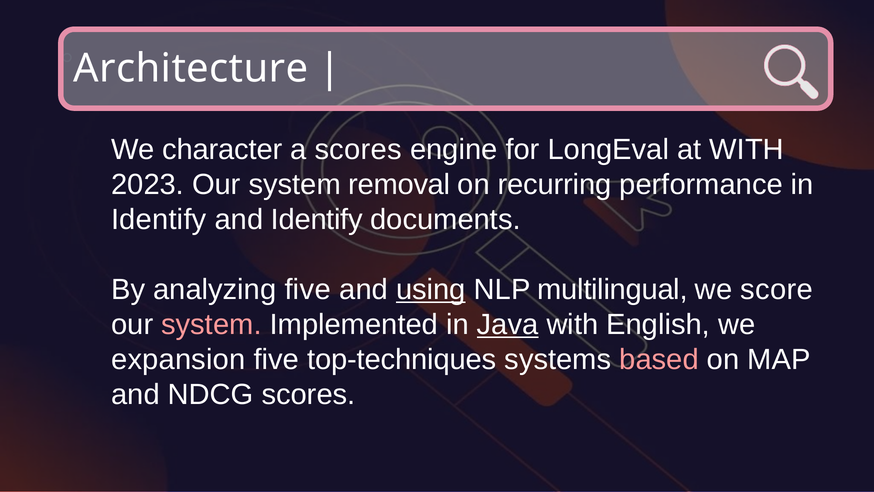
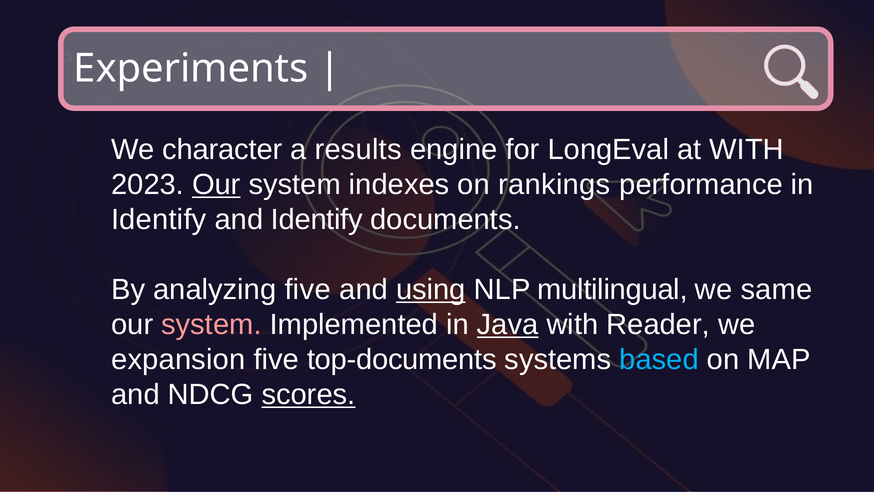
Architecture: Architecture -> Experiments (191, 68)
a scores: scores -> results (358, 150)
Our underline: none -> present (216, 185)
removal: removal -> indexes (399, 185)
recurring: recurring -> rankings (554, 185)
score: score -> same (777, 290)
English: English -> Reader (658, 324)
top-techniques: top-techniques -> top-documents (402, 359)
based colour: pink -> light blue (659, 359)
scores underline: none -> present (309, 394)
